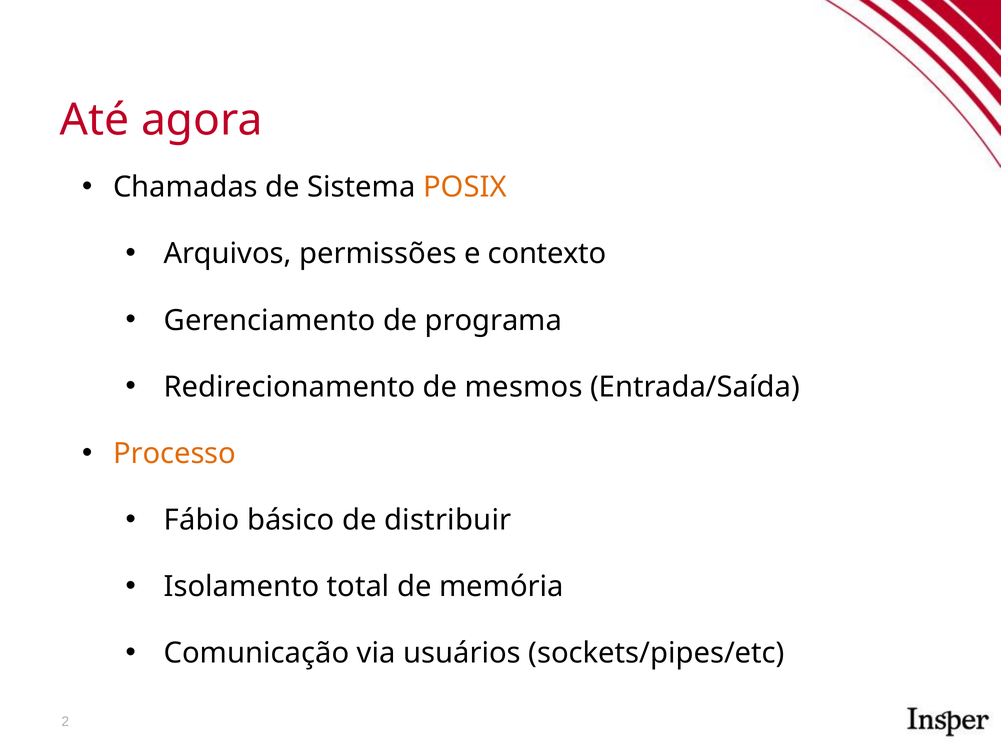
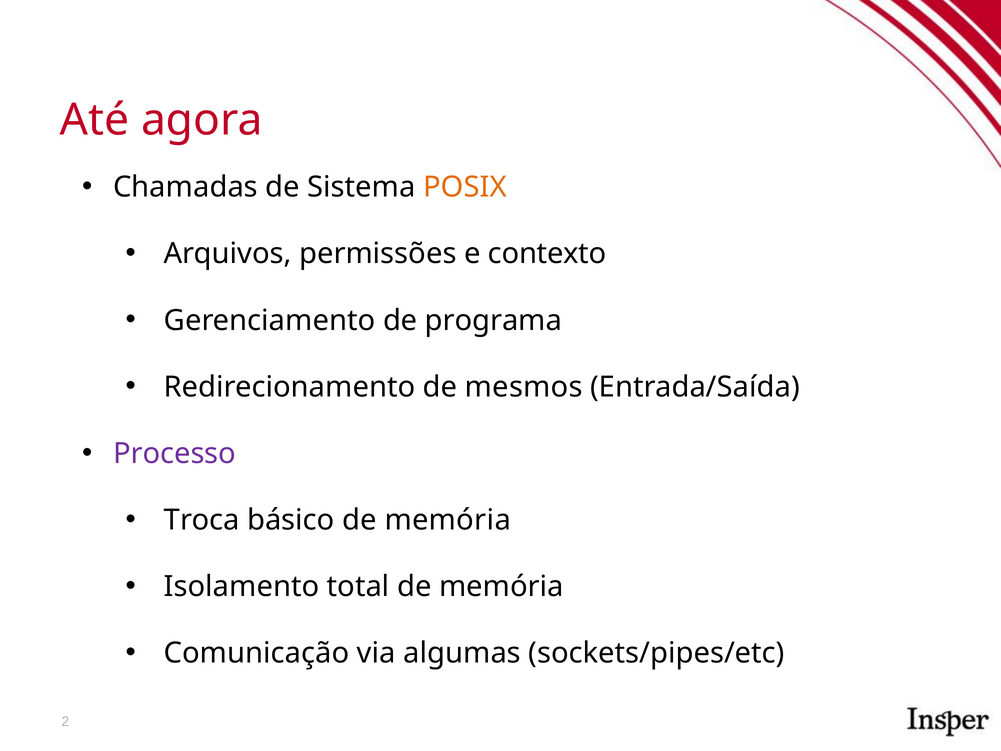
Processo colour: orange -> purple (175, 453)
Fábio: Fábio -> Troca (202, 520)
básico de distribuir: distribuir -> memória (448, 520)
usuários: usuários -> algumas (462, 653)
